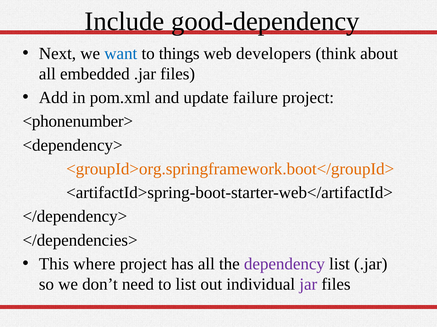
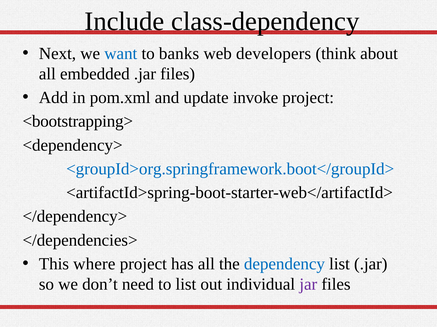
good-dependency: good-dependency -> class-dependency (265, 22)
things: things -> banks (179, 54)
failure: failure -> invoke (256, 98)
<phonenumber>: <phonenumber> -> <bootstrapping> (78, 122)
<groupId>org.springframework.boot</groupId> colour: orange -> blue (230, 169)
dependency colour: purple -> blue (284, 264)
